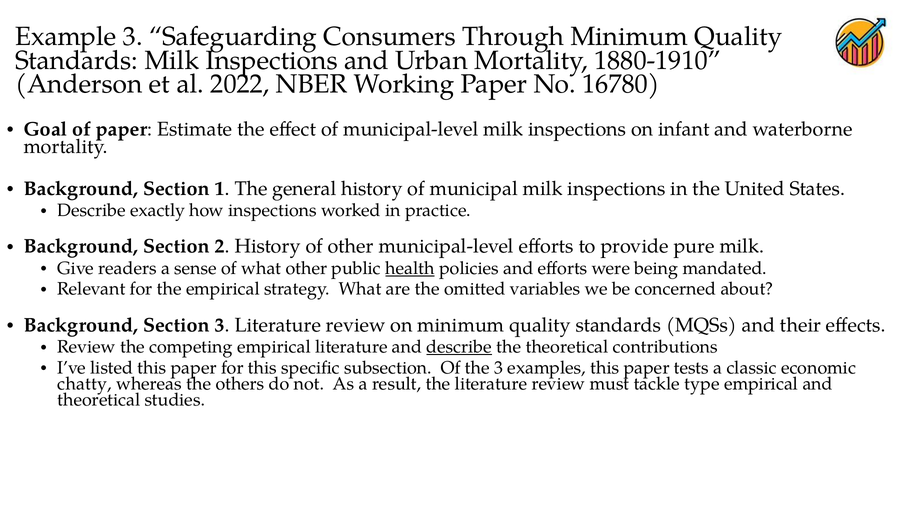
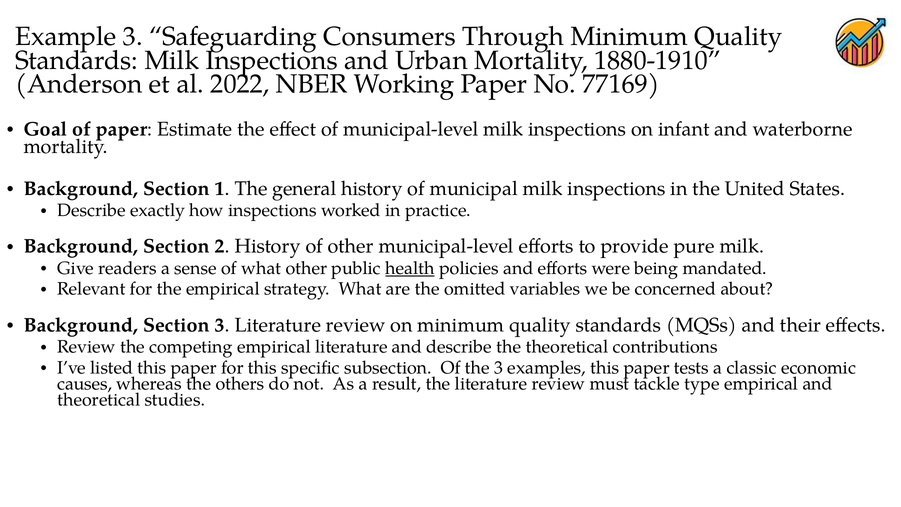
16780: 16780 -> 77169 (621, 84)
describe underline: present -> none (459, 347)
chatty: chatty -> causes (85, 384)
